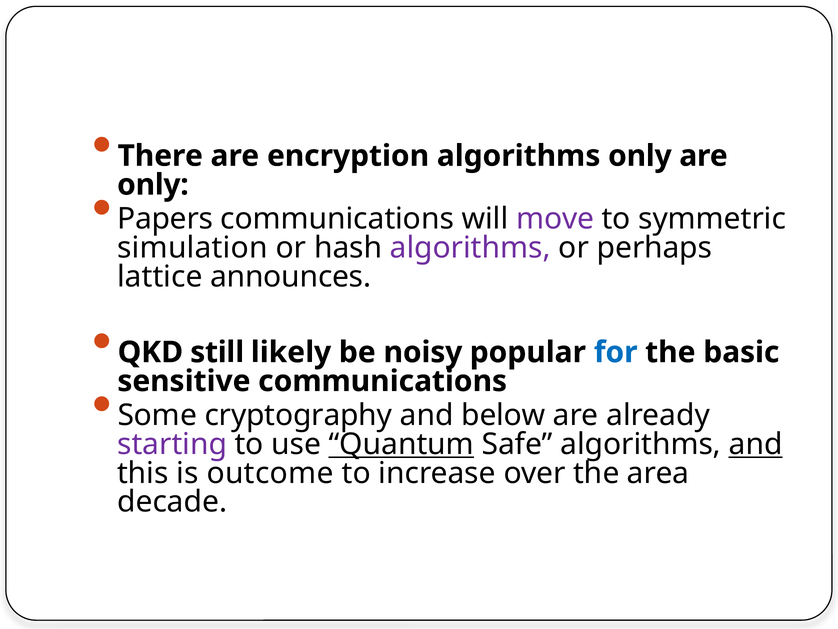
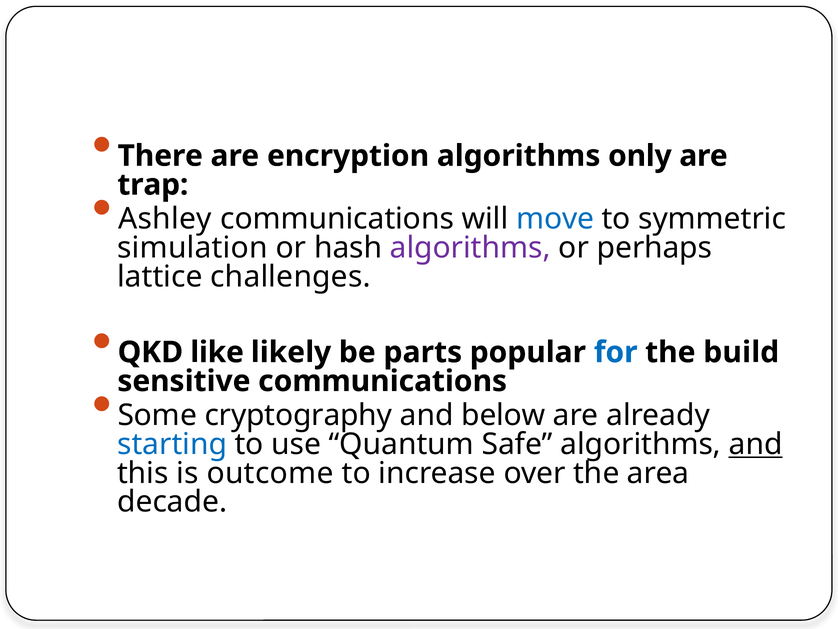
only: only -> trap (153, 185)
Papers: Papers -> Ashley (165, 219)
move colour: purple -> blue (555, 219)
announces: announces -> challenges (290, 277)
still: still -> like (217, 352)
noisy: noisy -> parts (423, 352)
basic: basic -> build (741, 352)
starting colour: purple -> blue (172, 444)
Quantum underline: present -> none (401, 444)
